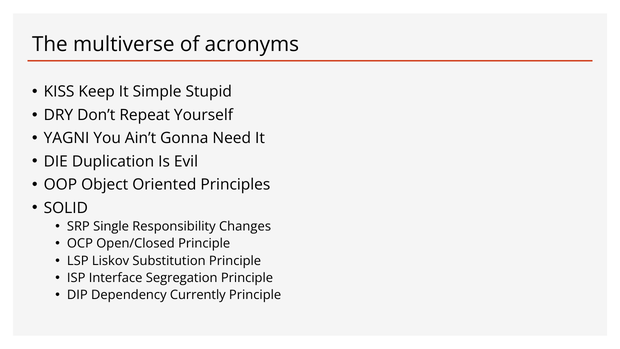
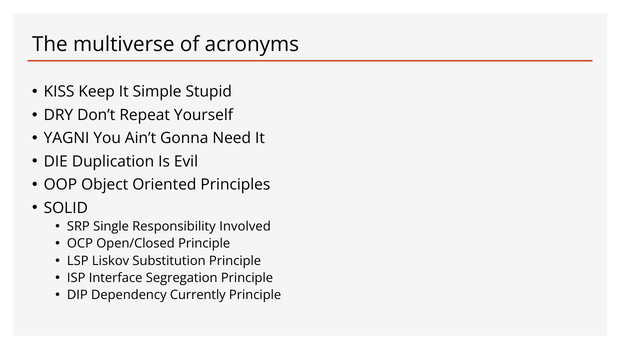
Changes: Changes -> Involved (245, 226)
